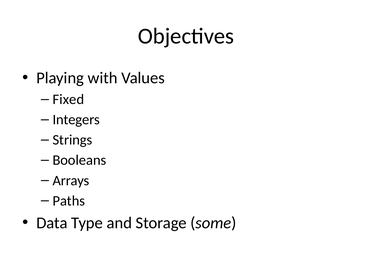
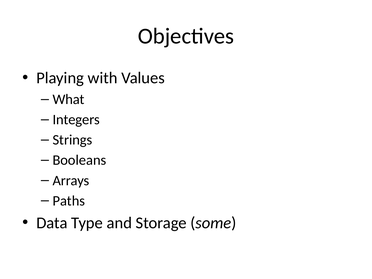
Fixed: Fixed -> What (69, 99)
